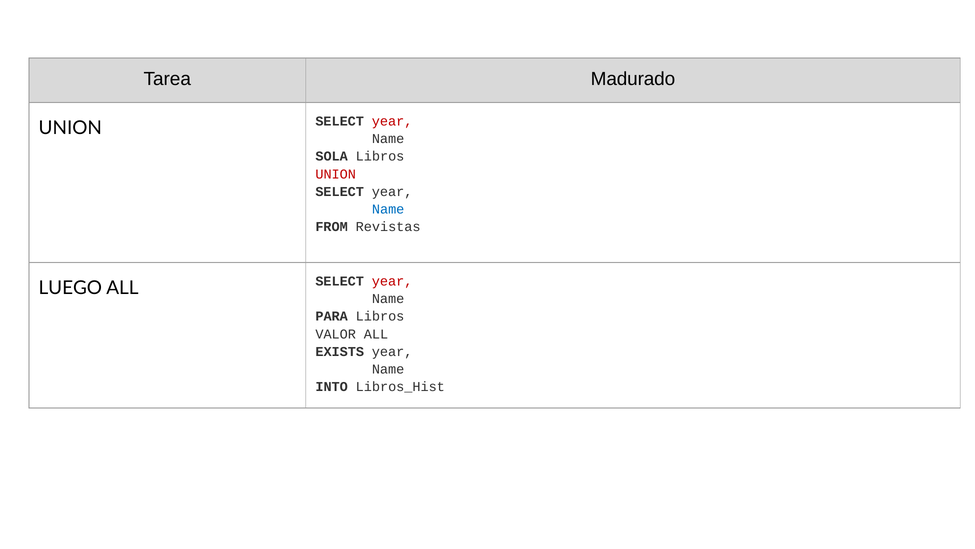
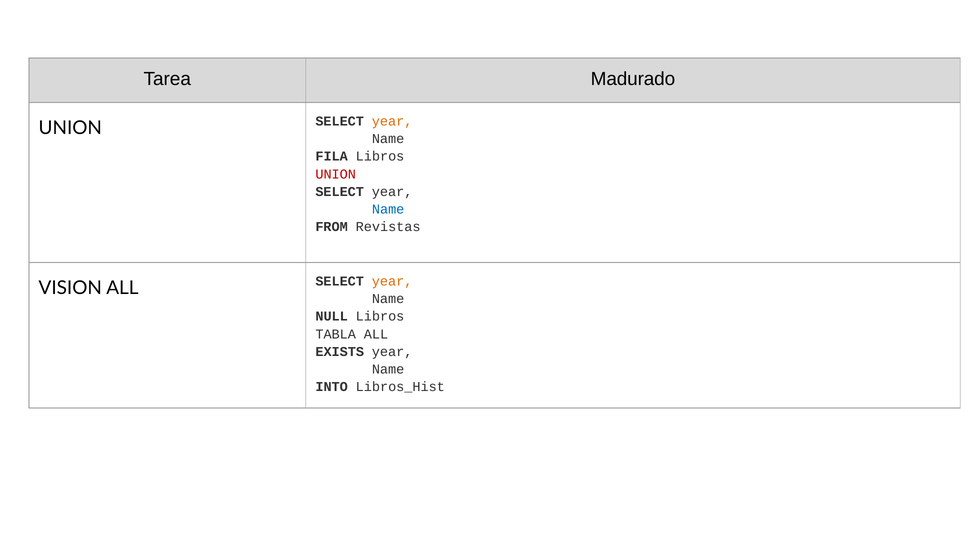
year colour: red -> orange (392, 121)
SOLA: SOLA -> FILA (332, 156)
LUEGO: LUEGO -> VISION (70, 288)
year colour: red -> orange (392, 281)
PARA: PARA -> NULL (332, 316)
VALOR: VALOR -> TABLA (336, 334)
